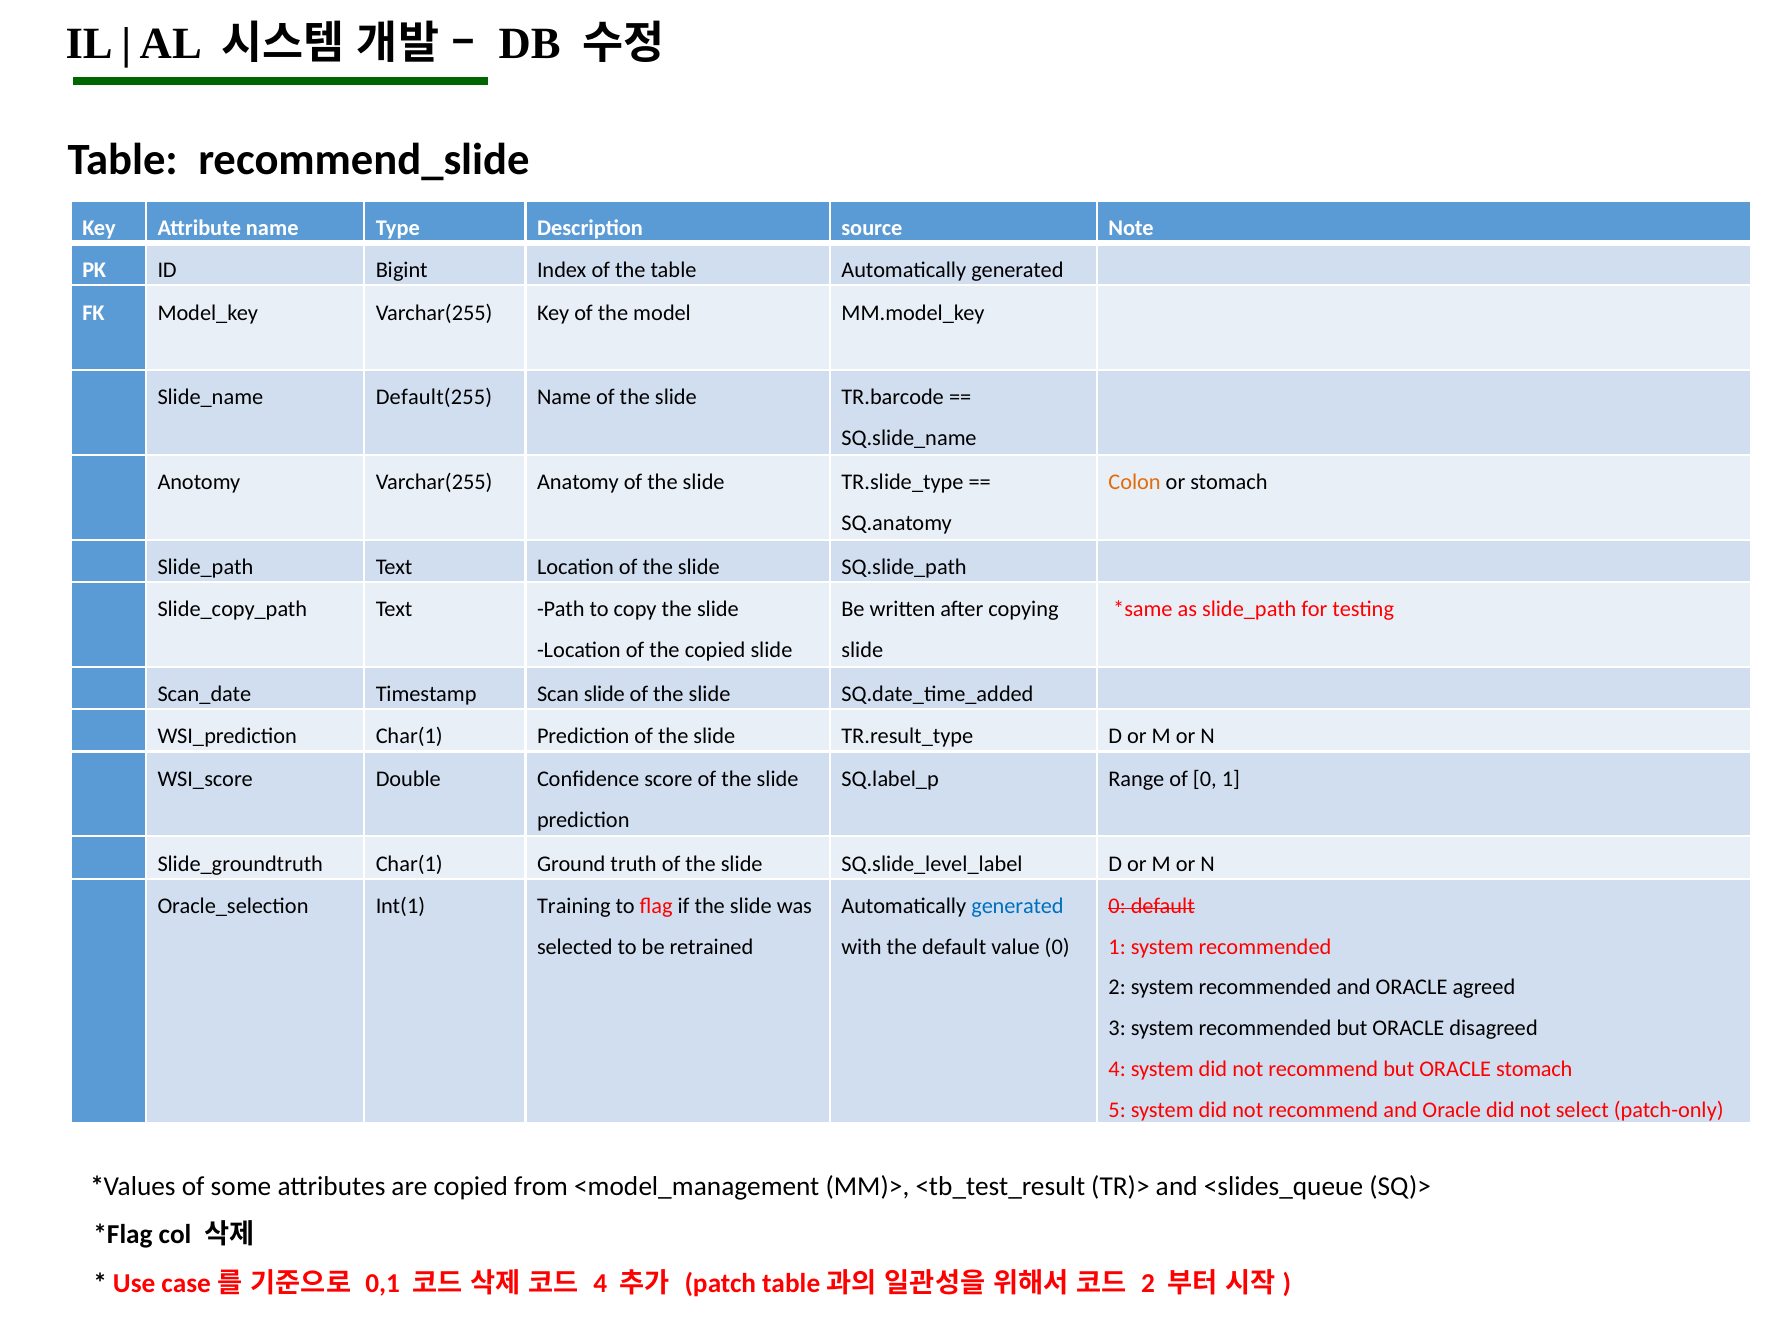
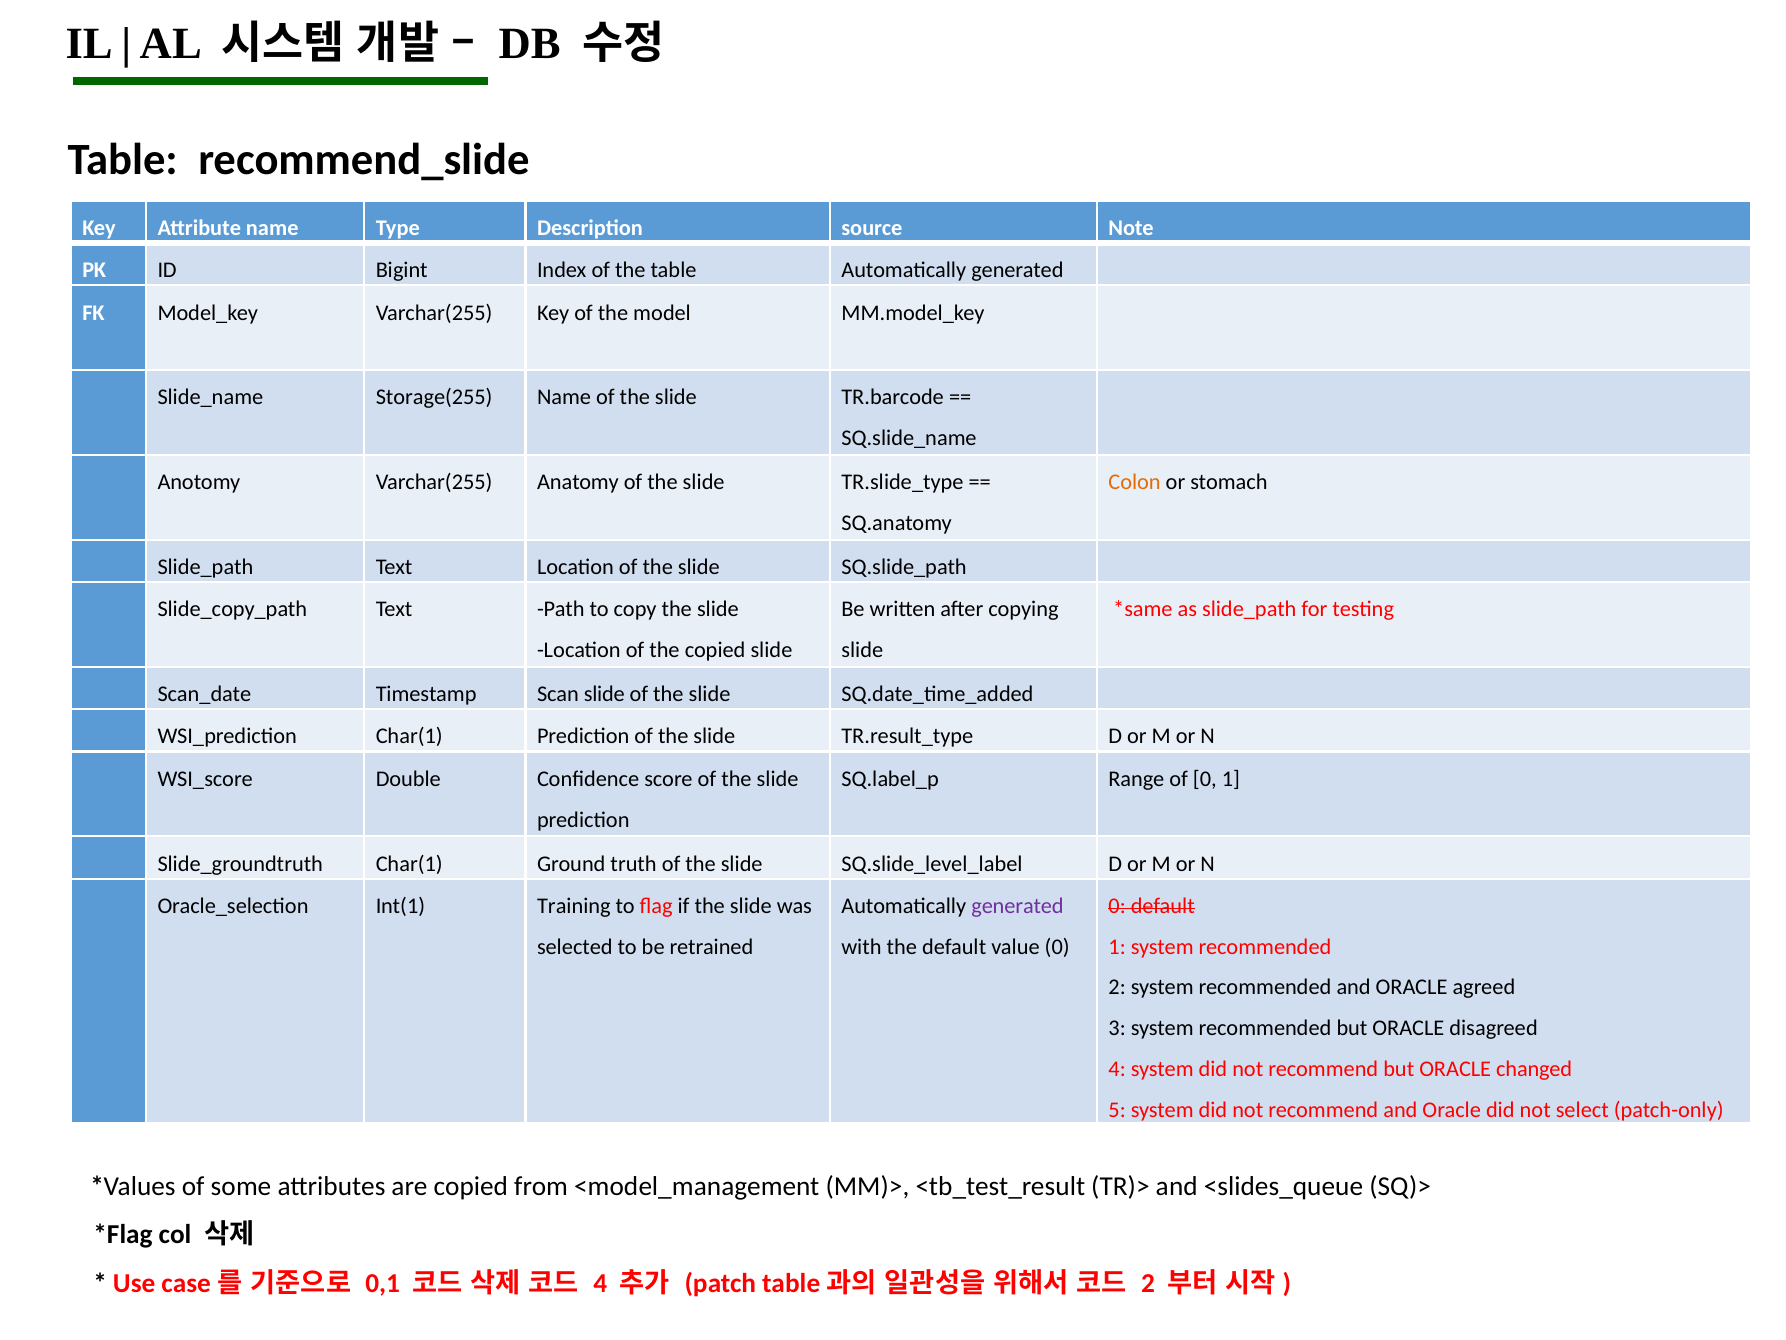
Default(255: Default(255 -> Storage(255 (434, 397)
generated colour: blue -> purple (1018, 906)
ORACLE stomach: stomach -> changed (1534, 1069)
